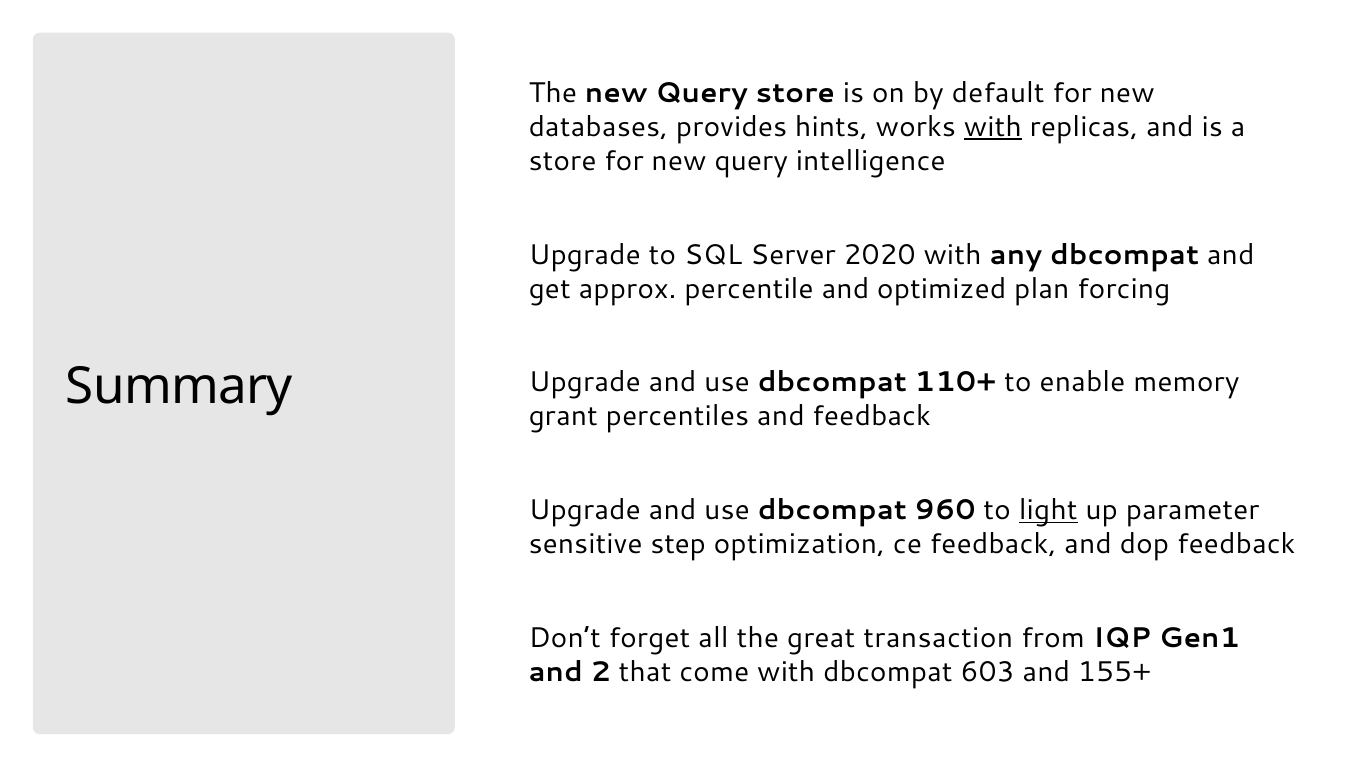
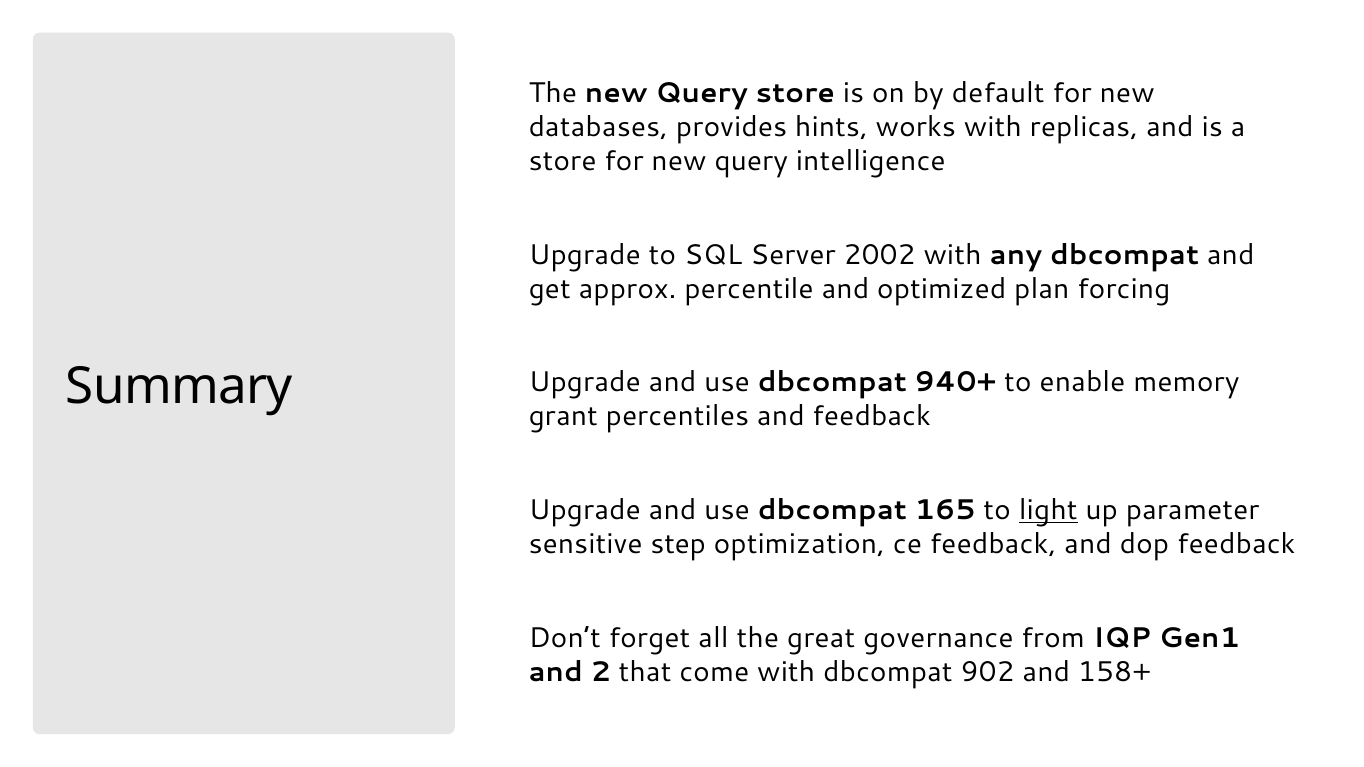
with underline: present -> none (993, 127)
2020: 2020 -> 2002 (880, 255)
110+: 110+ -> 940+ (955, 383)
960: 960 -> 165 (945, 511)
transaction: transaction -> governance (938, 638)
603: 603 -> 902 (988, 673)
155+: 155+ -> 158+ (1115, 673)
